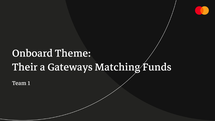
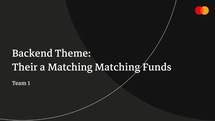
Onboard: Onboard -> Backend (32, 52)
a Gateways: Gateways -> Matching (70, 66)
